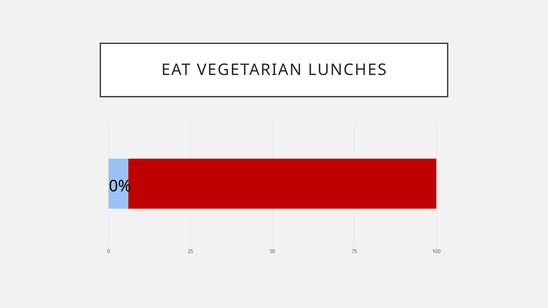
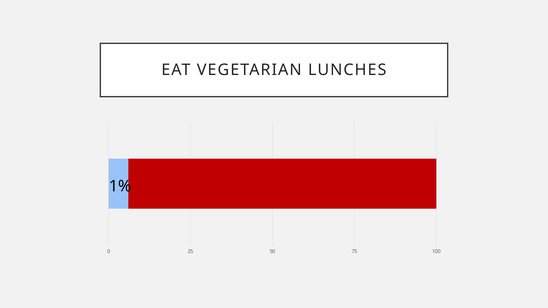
0%: 0% -> 1% (120, 186)
